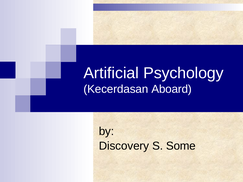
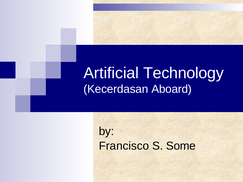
Psychology: Psychology -> Technology (184, 73)
Discovery: Discovery -> Francisco (124, 146)
